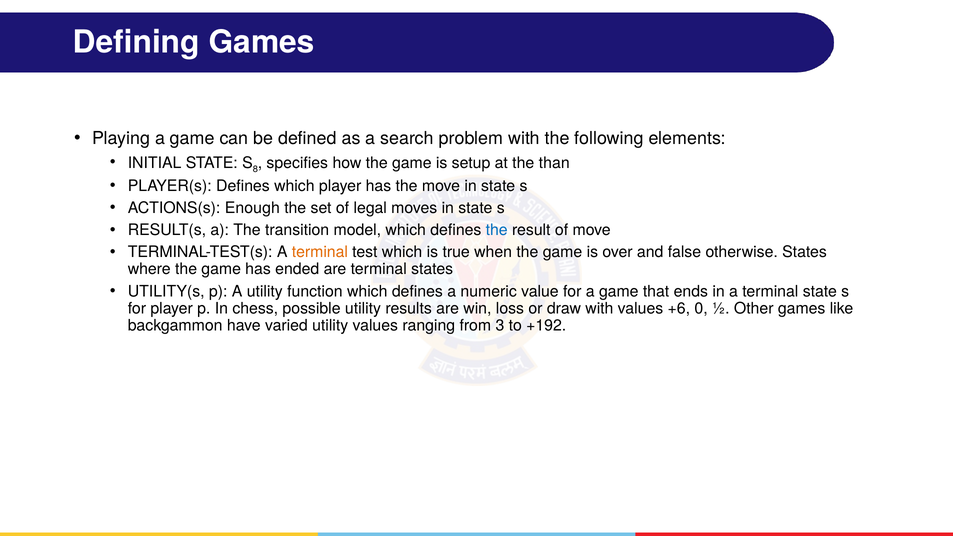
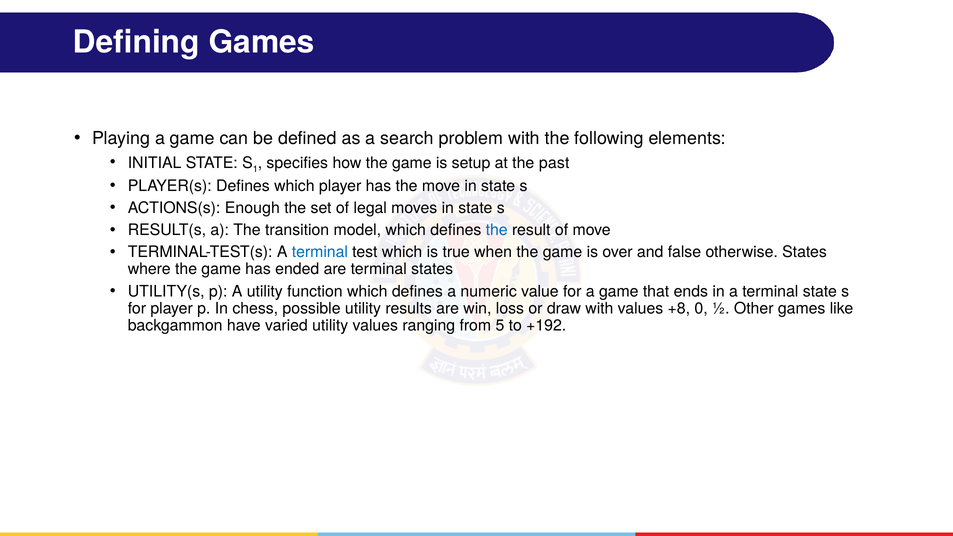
8: 8 -> 1 (255, 169)
than: than -> past (554, 163)
terminal colour: orange -> blue (320, 252)
+6: +6 -> +8 (679, 308)
3: 3 -> 5 (500, 326)
